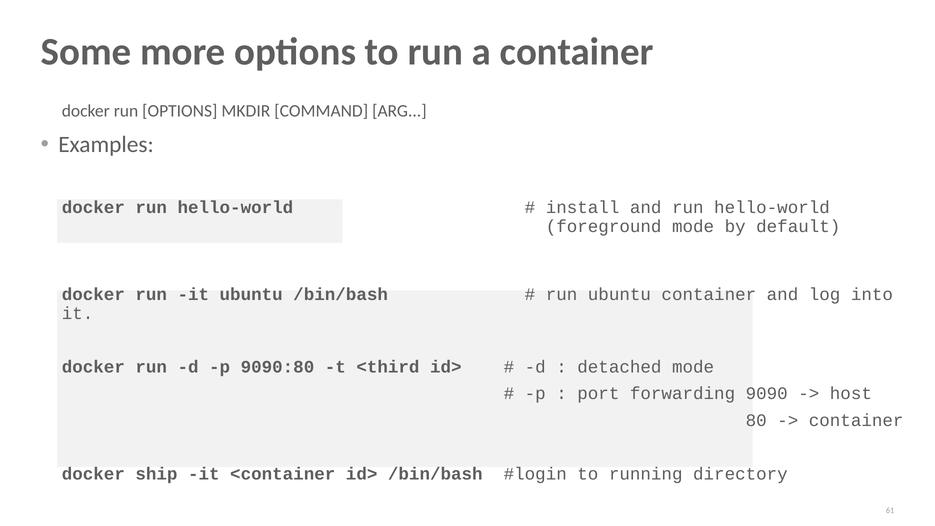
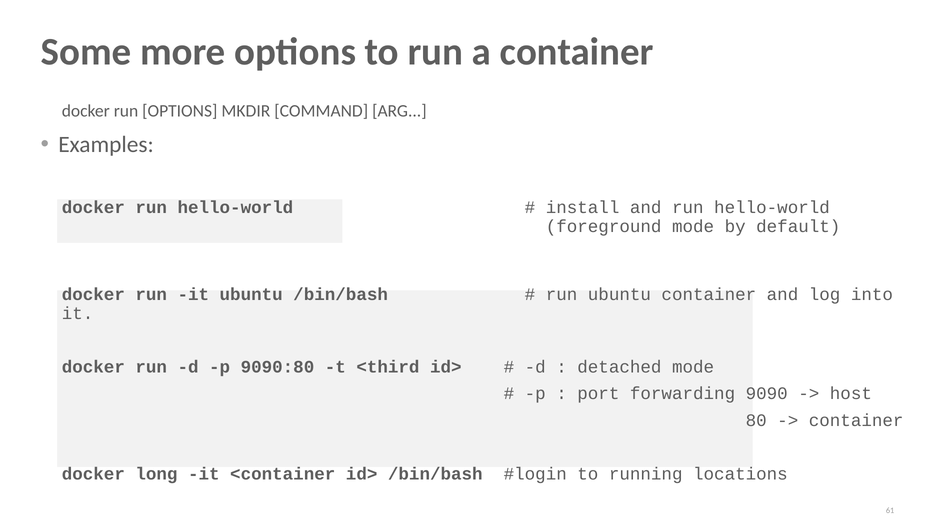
ship: ship -> long (156, 474)
directory: directory -> locations (740, 474)
